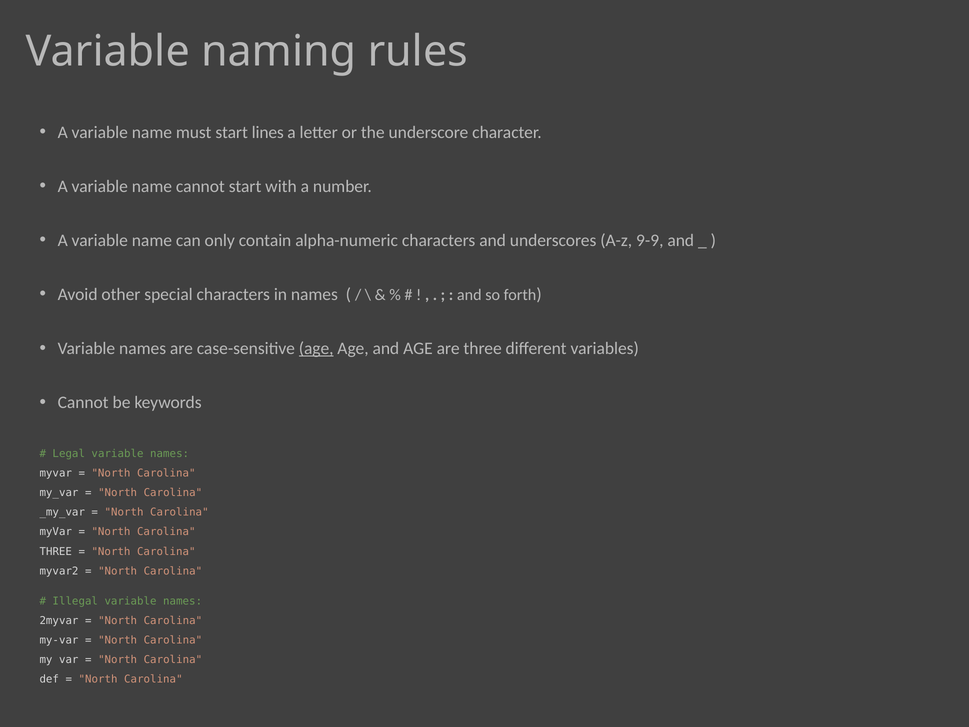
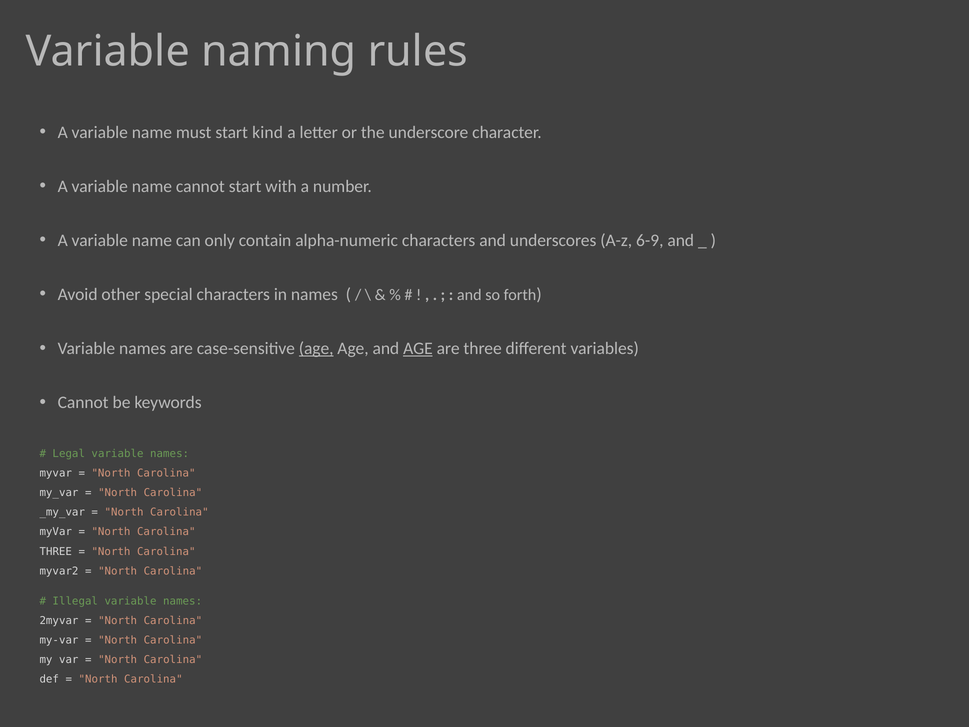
lines: lines -> kind (268, 132)
9-9: 9-9 -> 6-9 (650, 240)
AGE underline: none -> present (418, 349)
